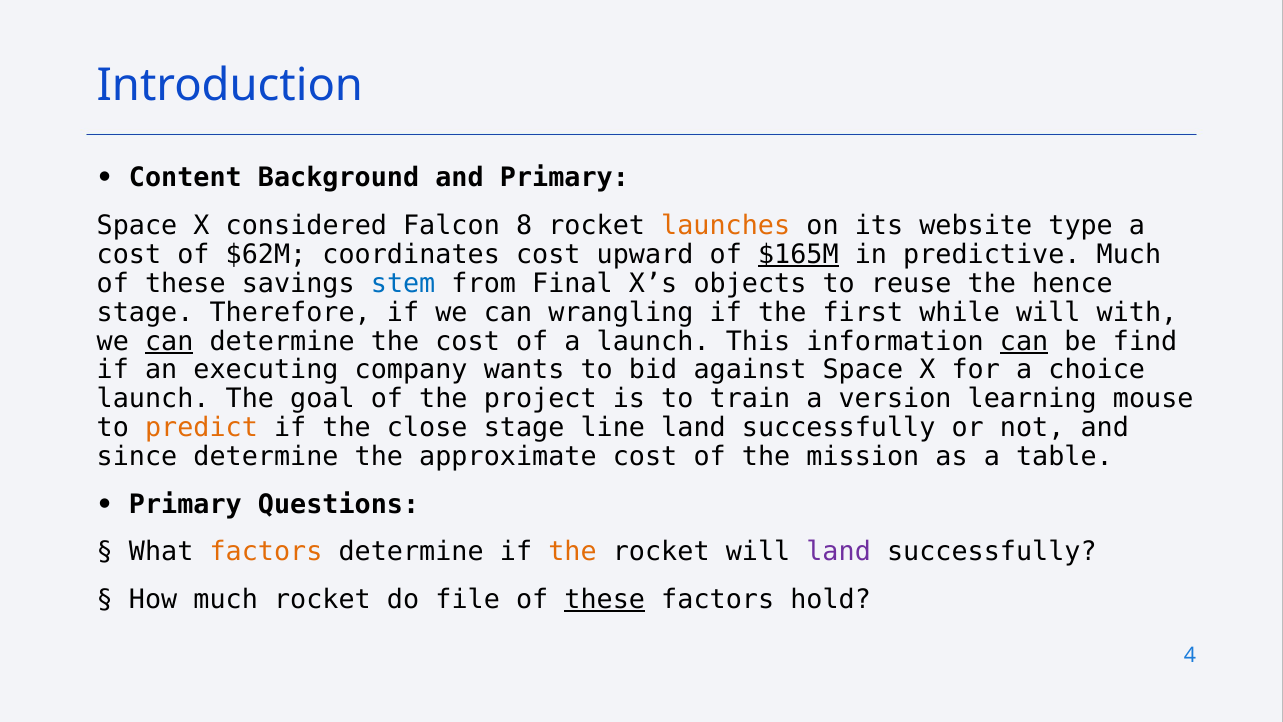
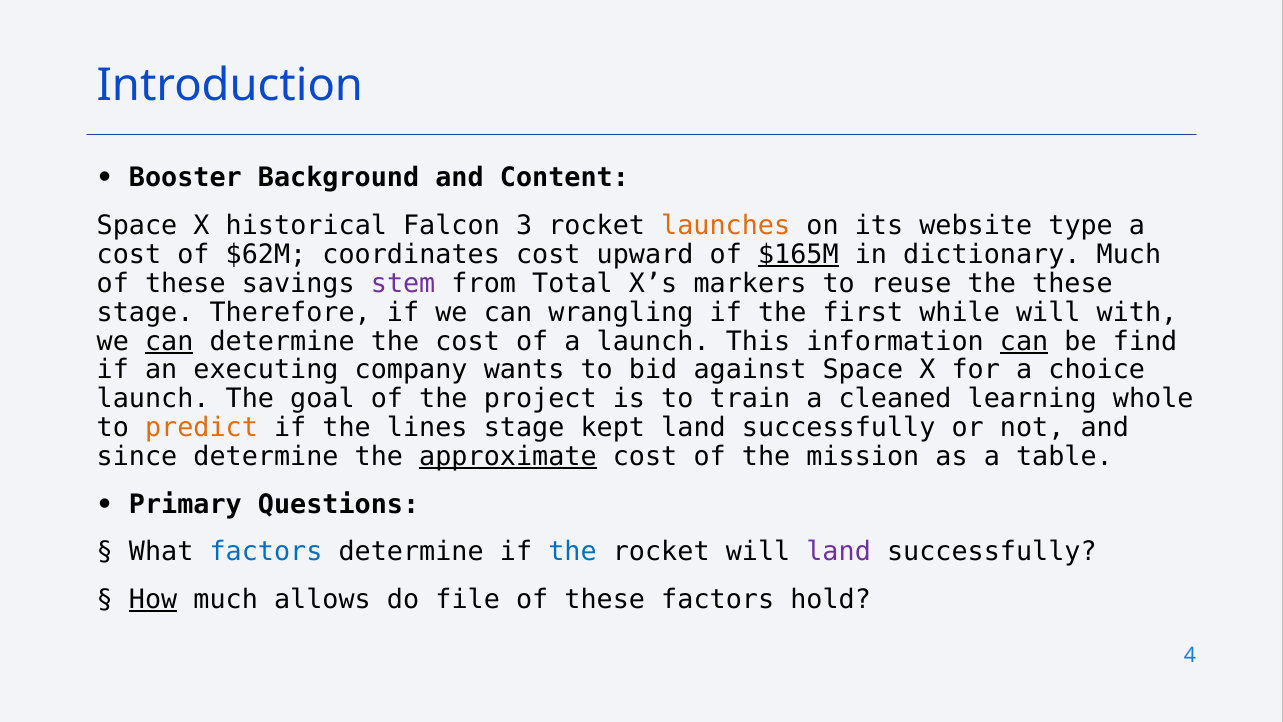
Content: Content -> Booster (185, 178)
and Primary: Primary -> Content (564, 178)
considered: considered -> historical (306, 226)
8: 8 -> 3 (524, 226)
predictive: predictive -> dictionary (992, 254)
stem colour: blue -> purple (403, 283)
Final: Final -> Total (572, 283)
objects: objects -> markers (750, 283)
the hence: hence -> these (1073, 283)
version: version -> cleaned (895, 399)
mouse: mouse -> whole (1153, 399)
close: close -> lines (427, 428)
line: line -> kept (613, 428)
approximate underline: none -> present (508, 457)
factors colour: orange -> blue (266, 552)
the colour: orange -> blue (573, 552)
How underline: none -> present (153, 599)
much rocket: rocket -> allows (322, 599)
these underline: present -> none (605, 599)
